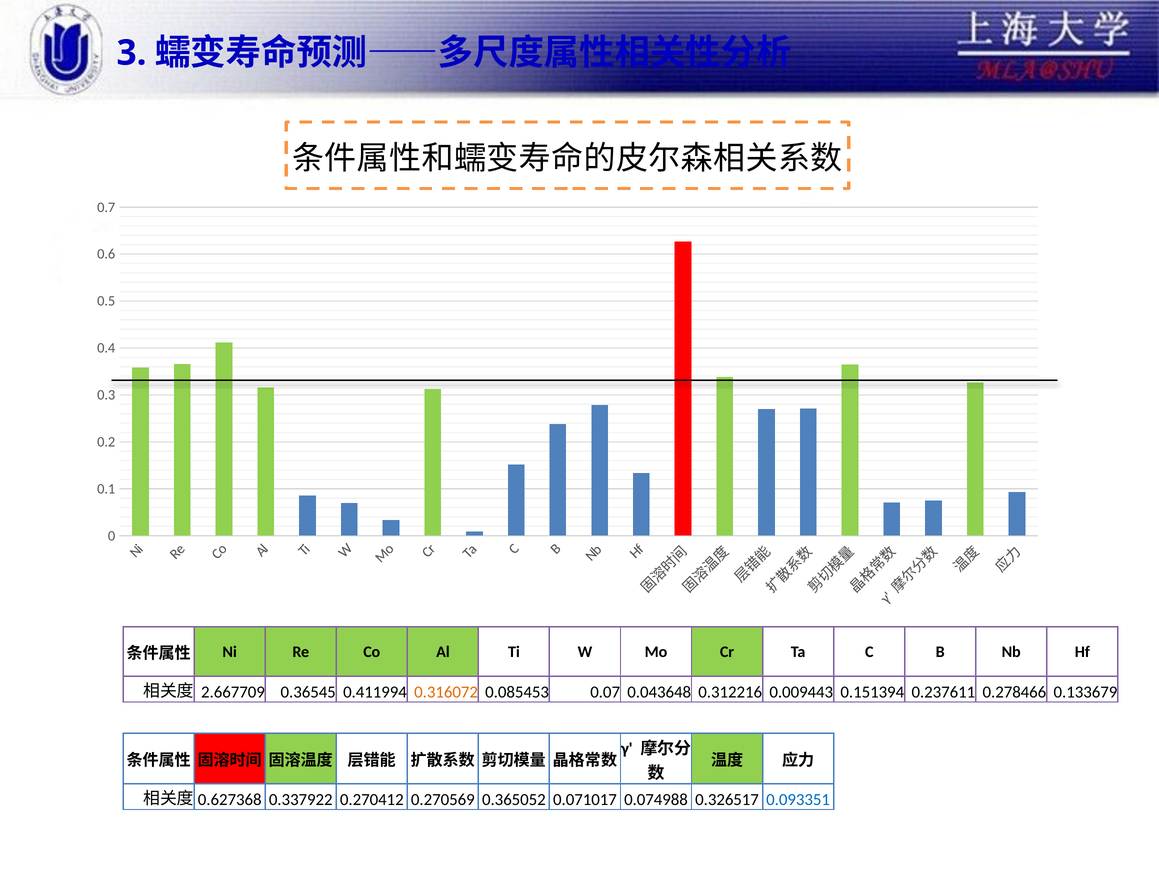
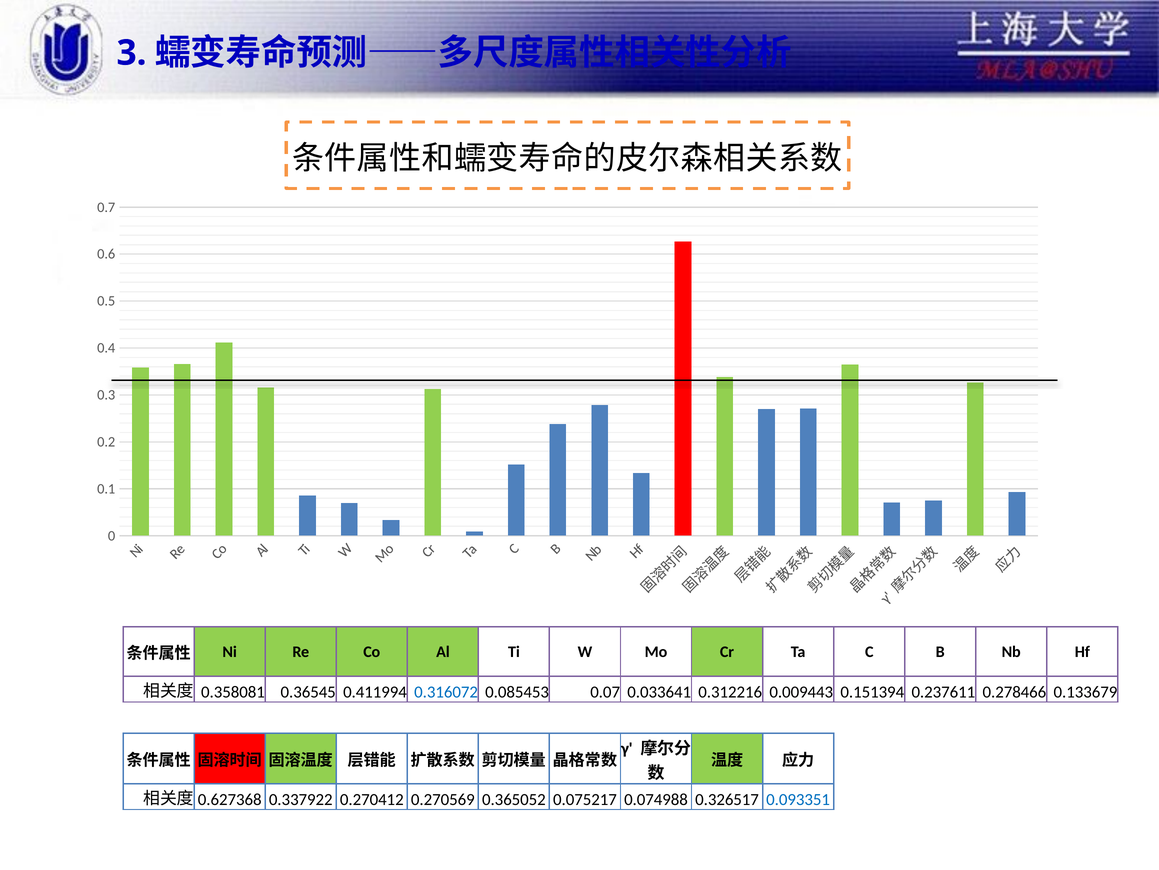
2.667709: 2.667709 -> 0.358081 (233, 691)
0.316072 colour: orange -> blue (446, 691)
0.043648: 0.043648 -> 0.033641 (659, 691)
0.071017: 0.071017 -> 0.075217 (585, 799)
